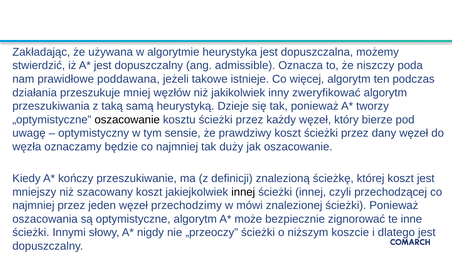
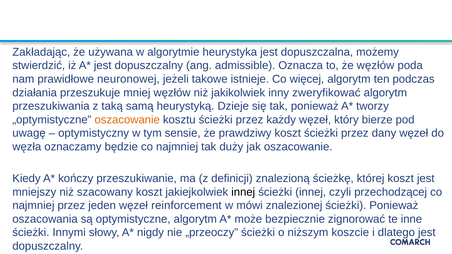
że niszczy: niszczy -> węzłów (376, 66)
poddawana: poddawana -> neuronowej (128, 79)
oszacowanie colour: black -> orange (127, 120)
przechodzimy: przechodzimy -> reinforcement (186, 206)
